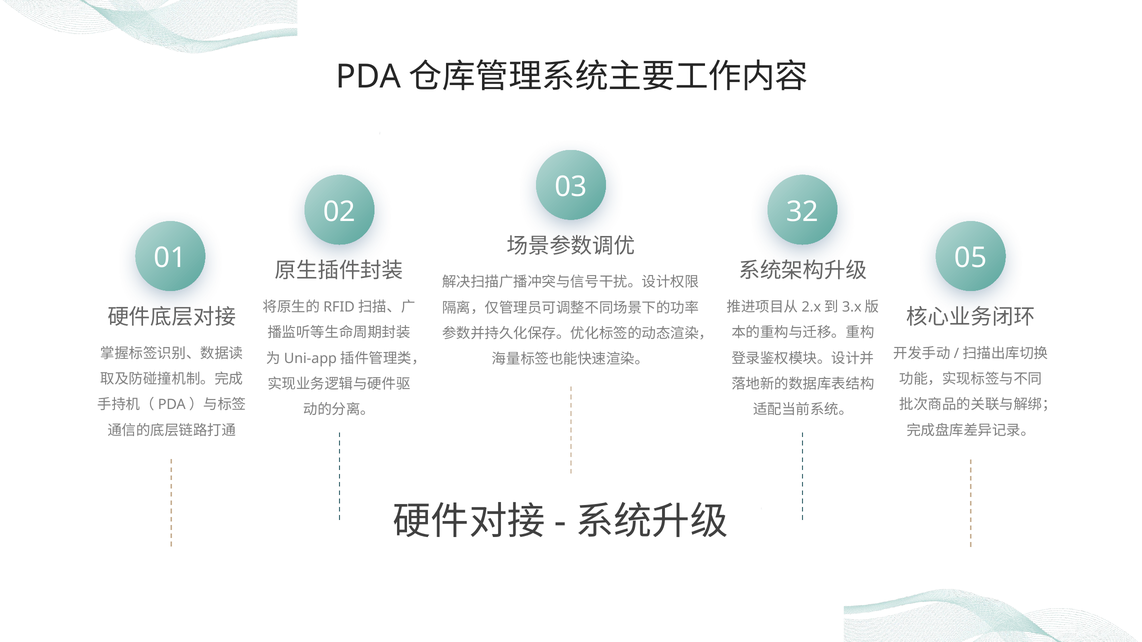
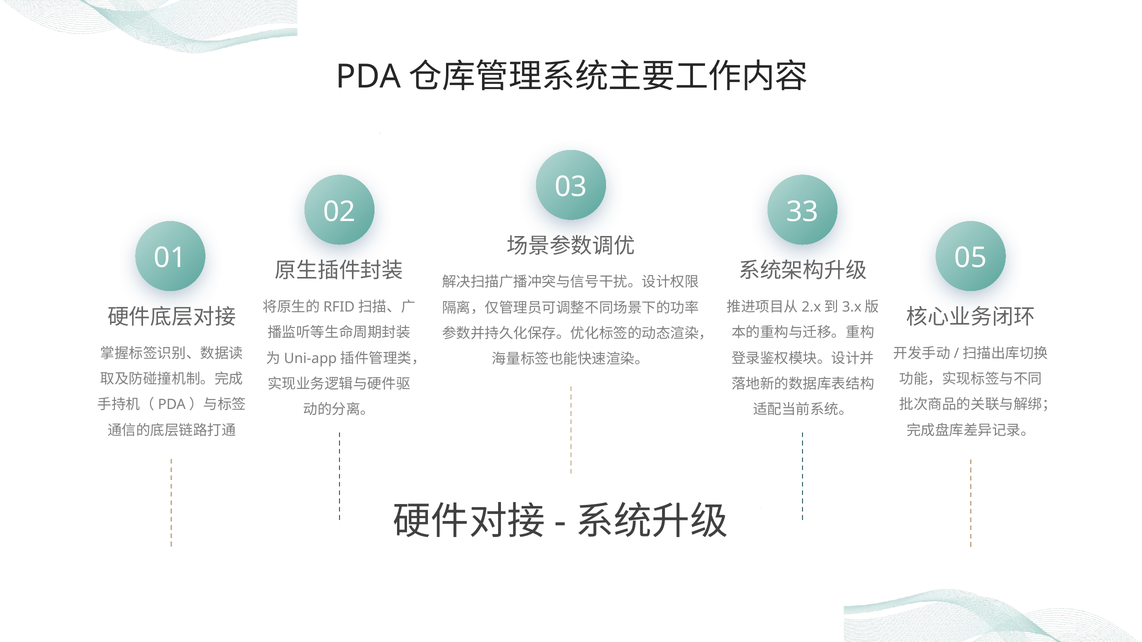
32: 32 -> 33 (803, 212)
